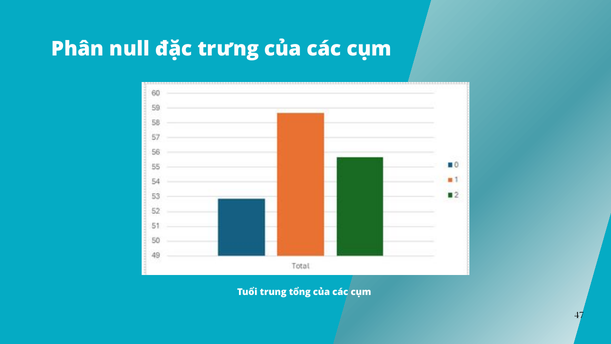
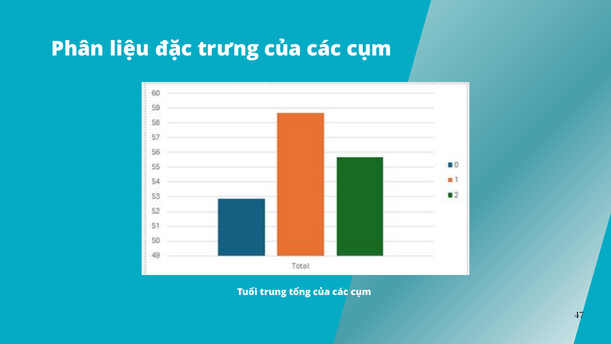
null: null -> liệu (130, 49)
